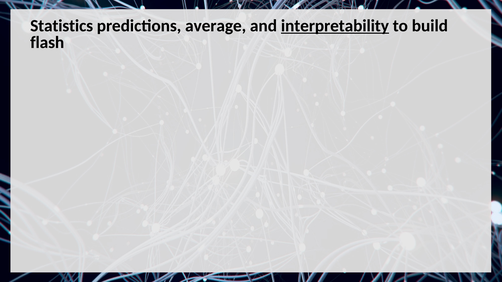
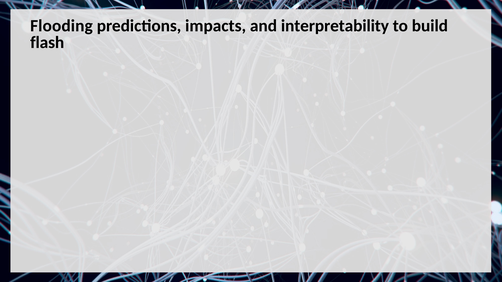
Statistics: Statistics -> Flooding (61, 26)
average: average -> impacts (216, 26)
interpretability underline: present -> none (335, 26)
